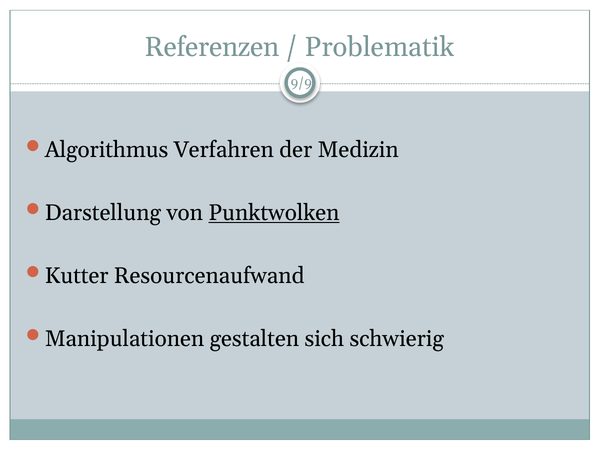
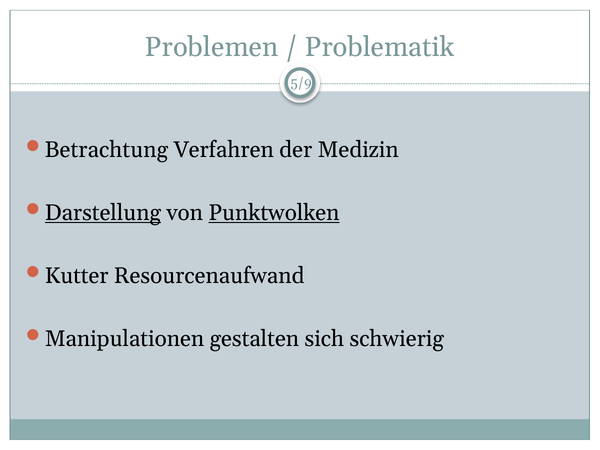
Referenzen: Referenzen -> Problemen (212, 47)
9/9: 9/9 -> 5/9 (301, 83)
Algorithmus: Algorithmus -> Betrachtung (106, 150)
Darstellung underline: none -> present (103, 213)
